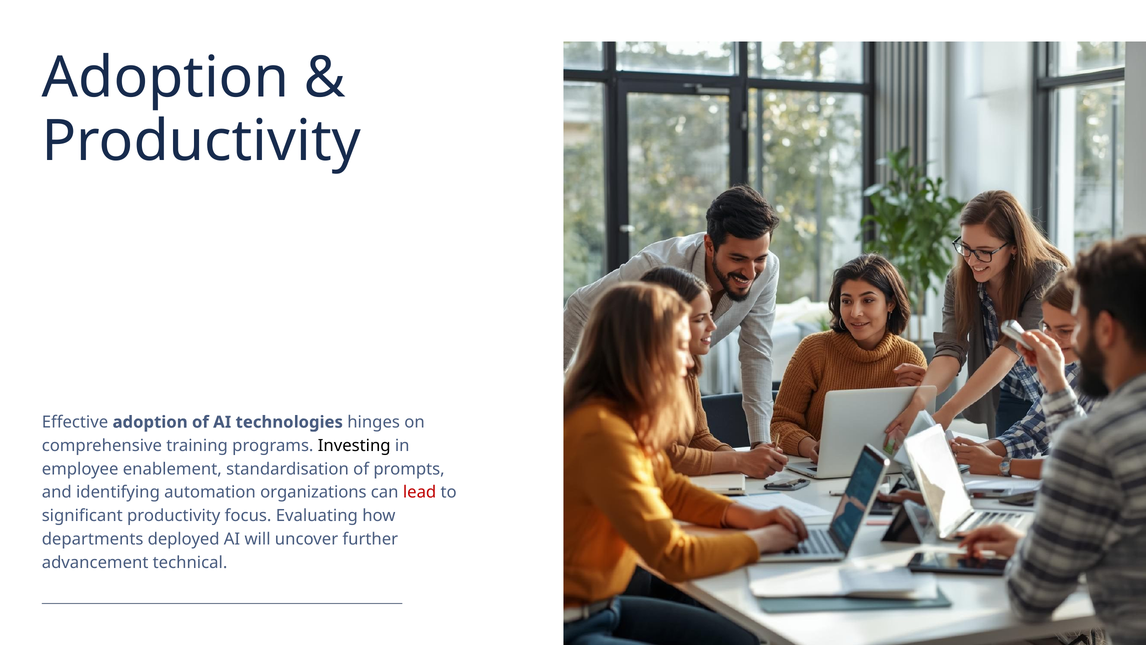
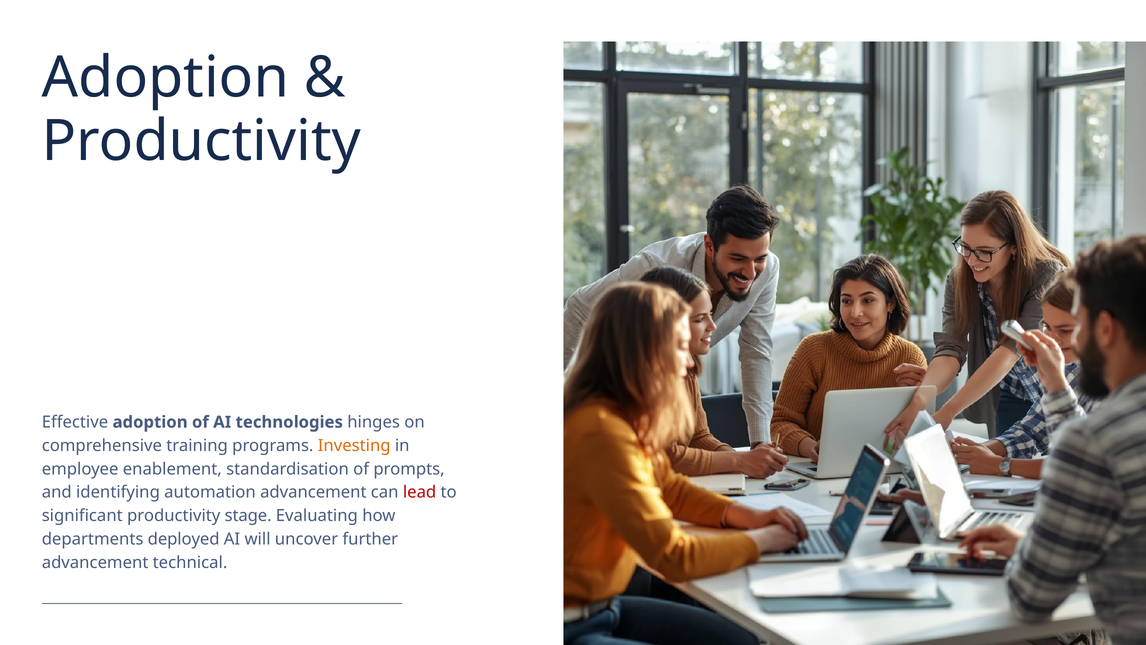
Investing colour: black -> orange (354, 445)
automation organizations: organizations -> advancement (313, 492)
focus: focus -> stage (248, 516)
